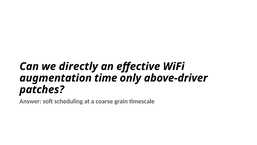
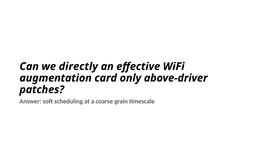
time: time -> card (106, 78)
